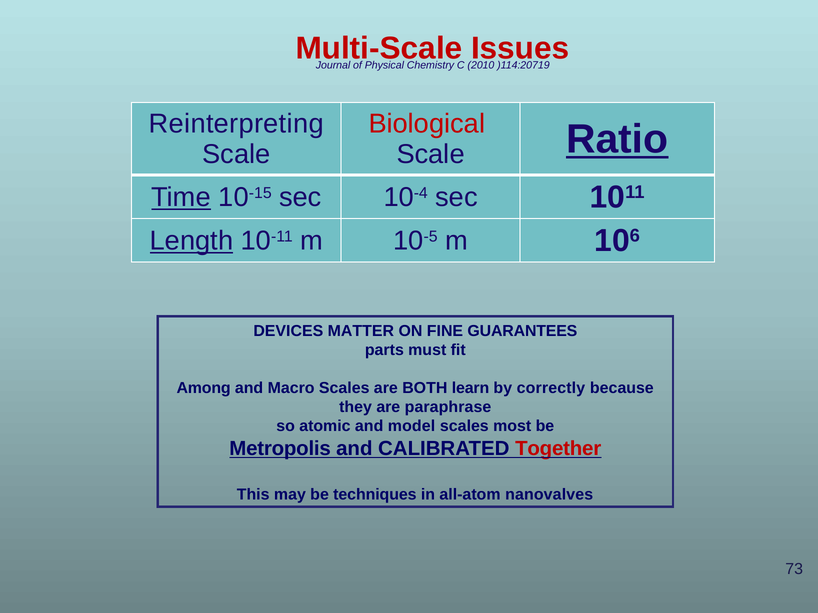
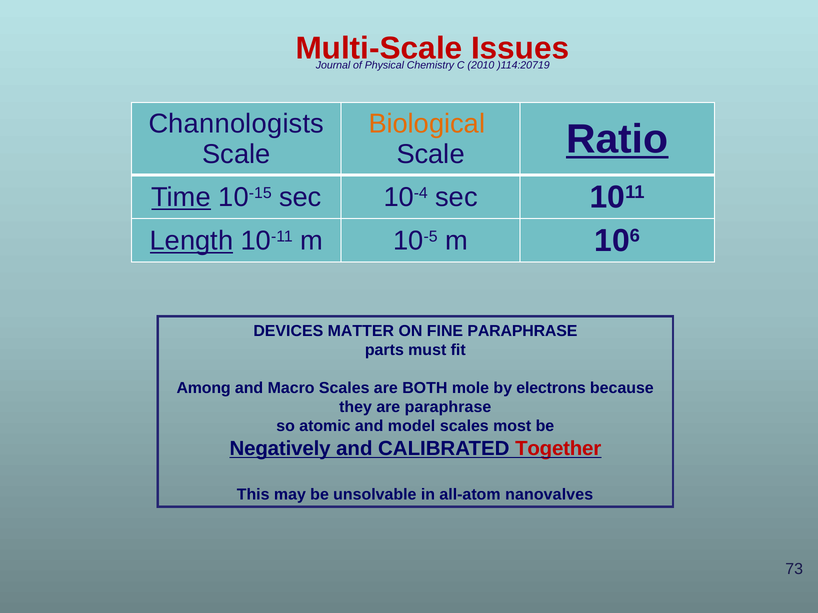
Reinterpreting: Reinterpreting -> Channologists (236, 124)
Biological colour: red -> orange (427, 124)
FINE GUARANTEES: GUARANTEES -> PARAPHRASE (522, 331)
learn: learn -> mole (470, 388)
correctly: correctly -> electrons (551, 388)
Metropolis: Metropolis -> Negatively (280, 449)
techniques: techniques -> unsolvable (375, 495)
